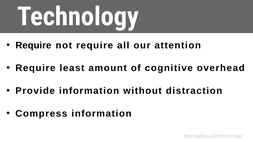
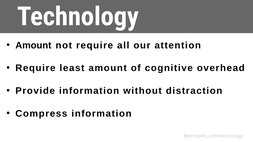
Require: Require -> Amount (33, 45)
